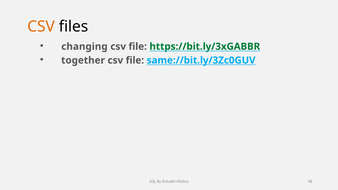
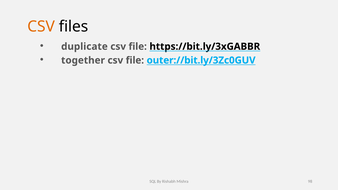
changing: changing -> duplicate (84, 47)
https://bit.ly/3xGABBR colour: green -> black (205, 47)
same://bit.ly/3Zc0GUV: same://bit.ly/3Zc0GUV -> outer://bit.ly/3Zc0GUV (201, 60)
